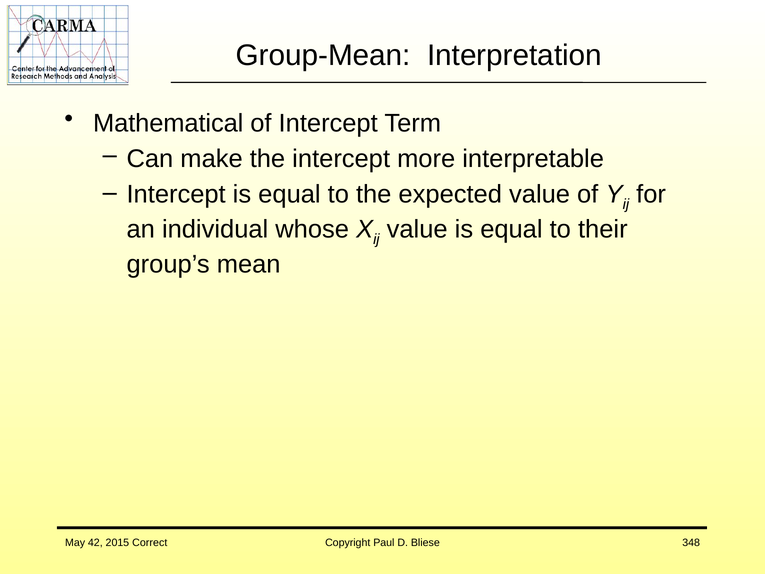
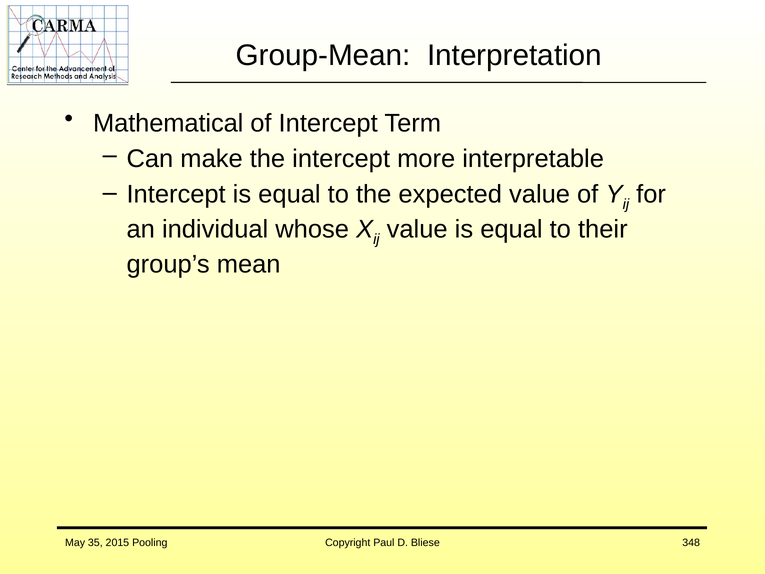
42: 42 -> 35 (95, 543)
Correct: Correct -> Pooling (150, 543)
